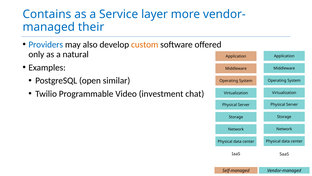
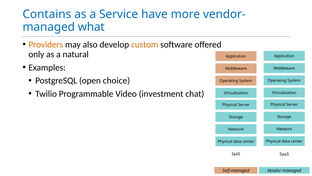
layer: layer -> have (154, 14)
their: their -> what (91, 27)
Providers colour: blue -> orange (46, 44)
similar: similar -> choice (116, 80)
